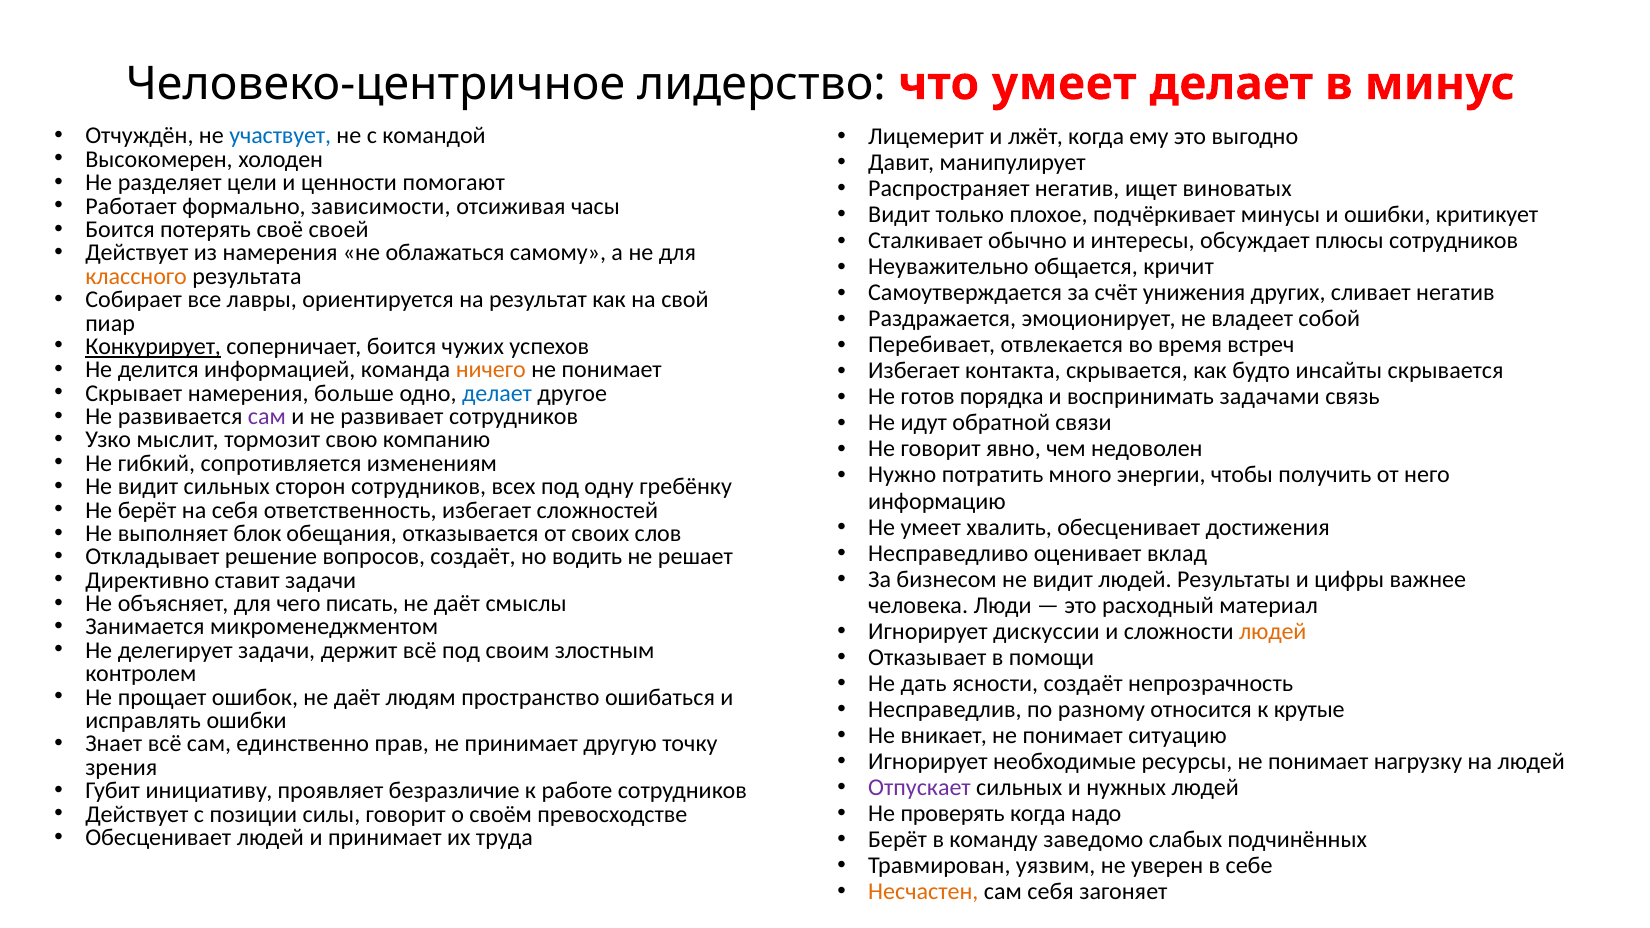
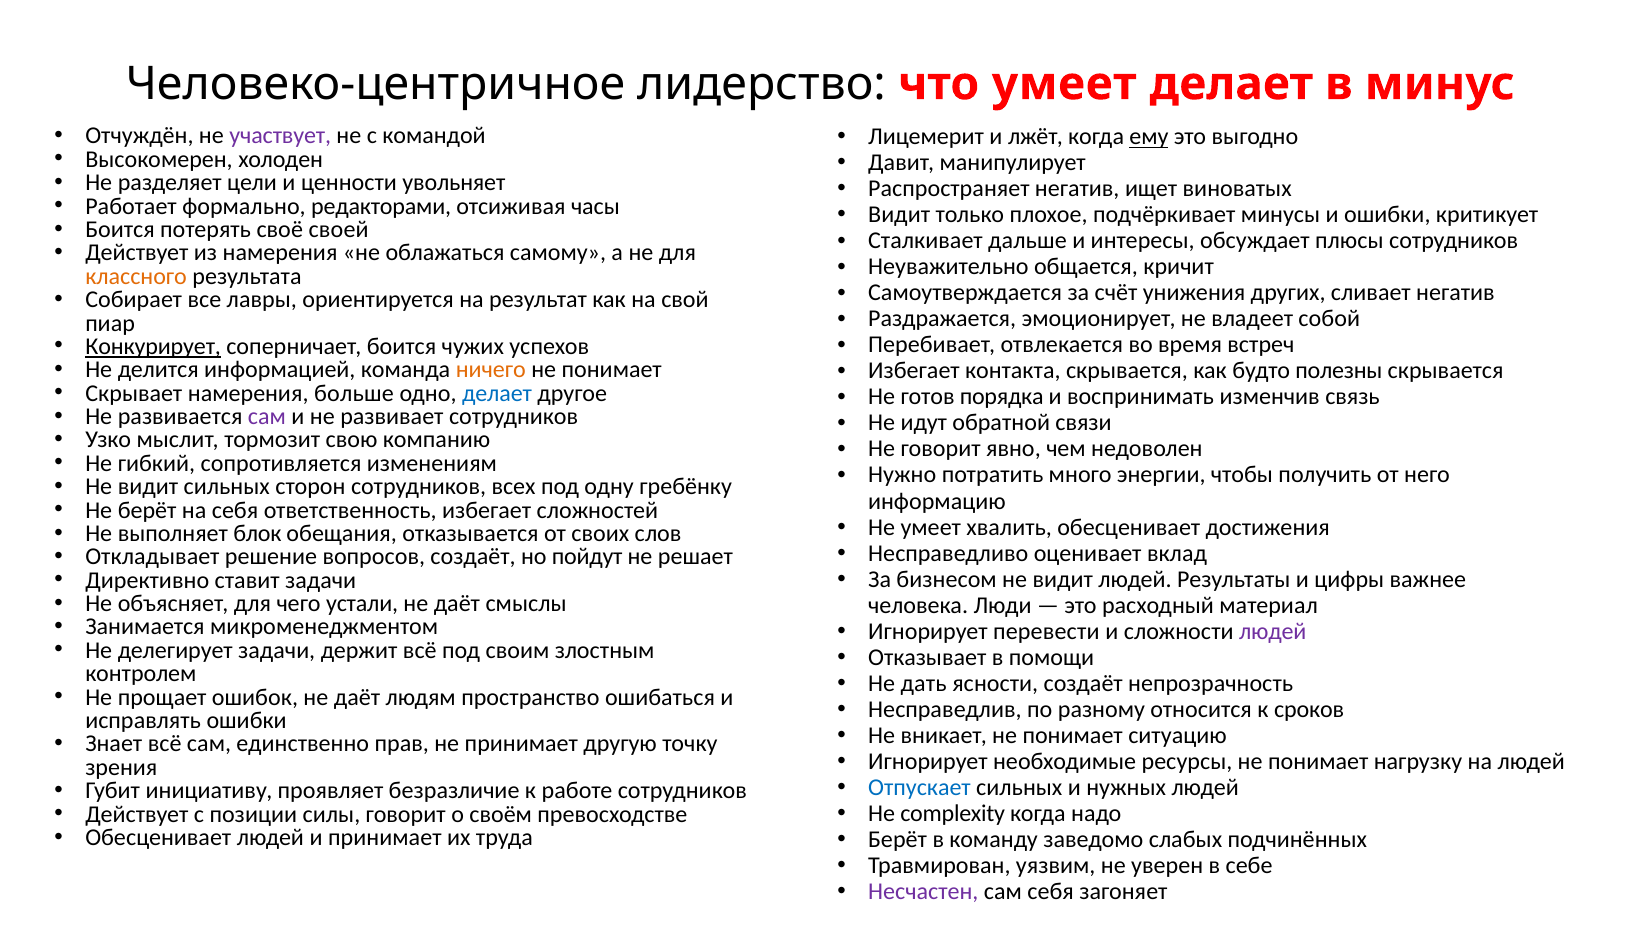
участвует colour: blue -> purple (280, 136)
ему underline: none -> present (1149, 137)
помогают: помогают -> увольняет (454, 183)
зависимости: зависимости -> редакторами (381, 206)
обычно: обычно -> дальше (1027, 241)
инсайты: инсайты -> полезны (1339, 371)
задачами: задачами -> изменчив (1270, 397)
водить: водить -> пойдут (587, 557)
писать: писать -> устали (362, 604)
дискуссии: дискуссии -> перевести (1046, 631)
людей colour: orange -> purple (1273, 631)
крутые: крутые -> сроков (1309, 709)
Отпускает colour: purple -> blue (919, 787)
проверять: проверять -> complexity (953, 813)
Несчастен colour: orange -> purple (923, 891)
